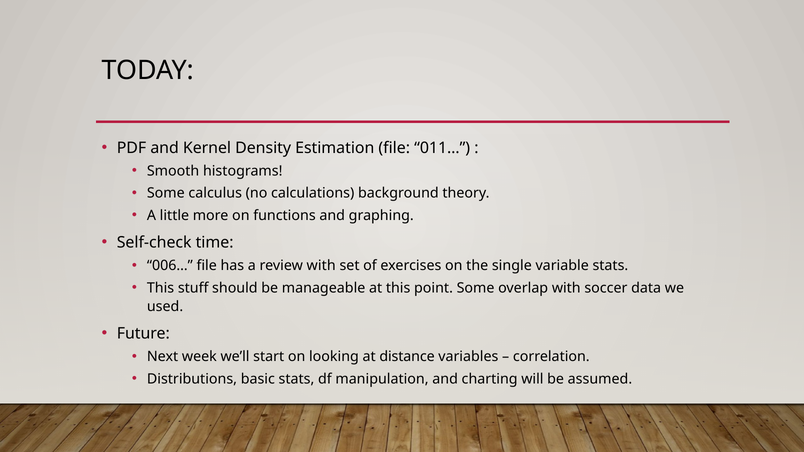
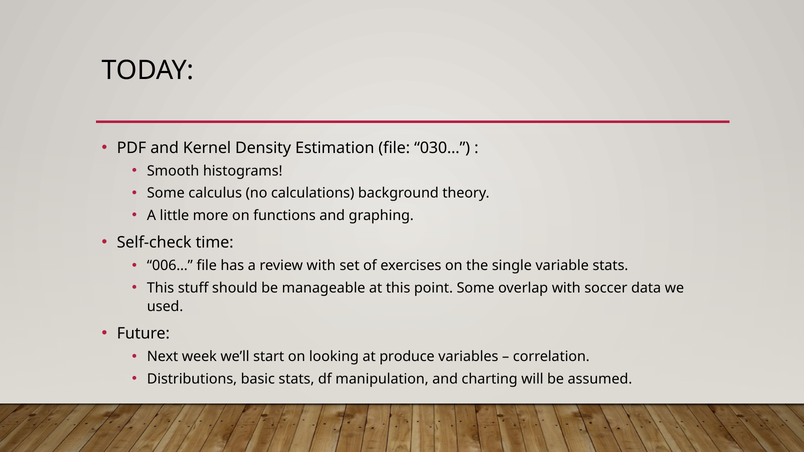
011…: 011… -> 030… (442, 148)
distance: distance -> produce (407, 357)
